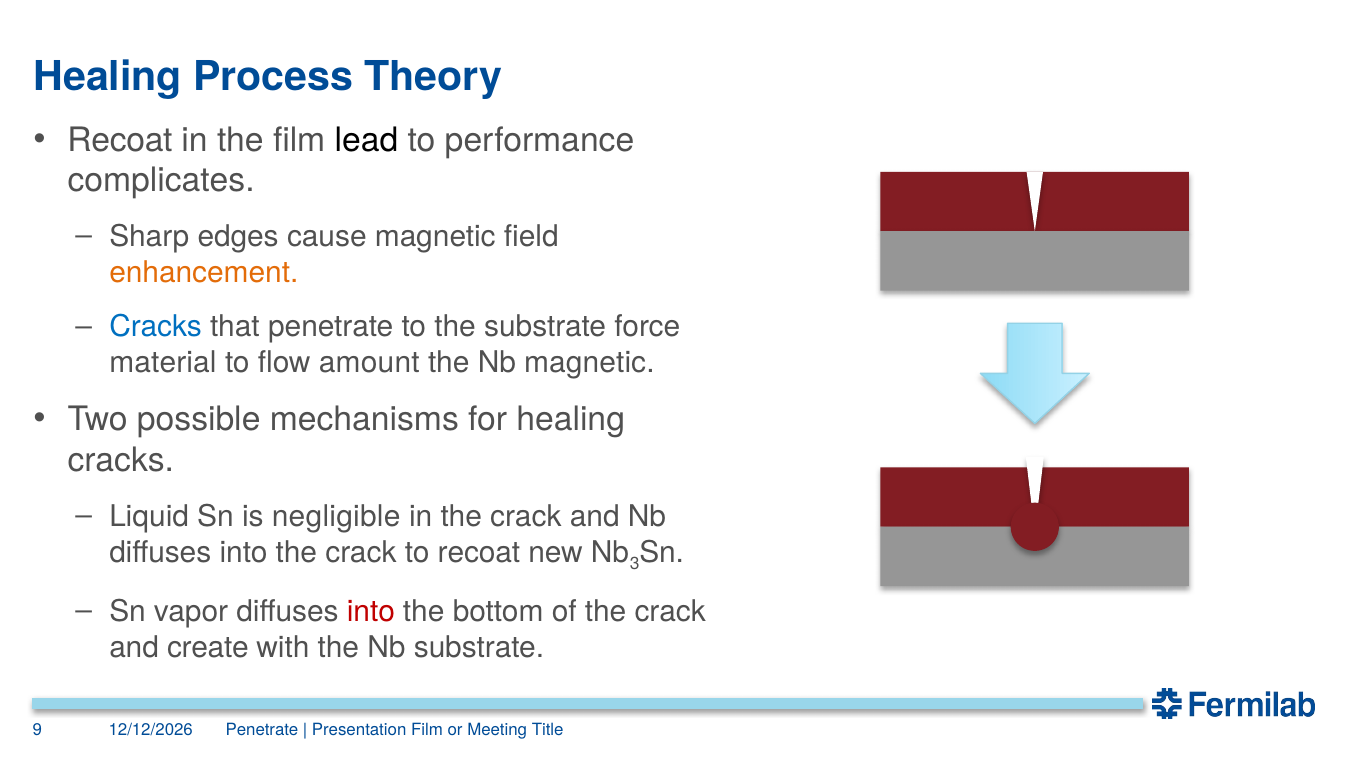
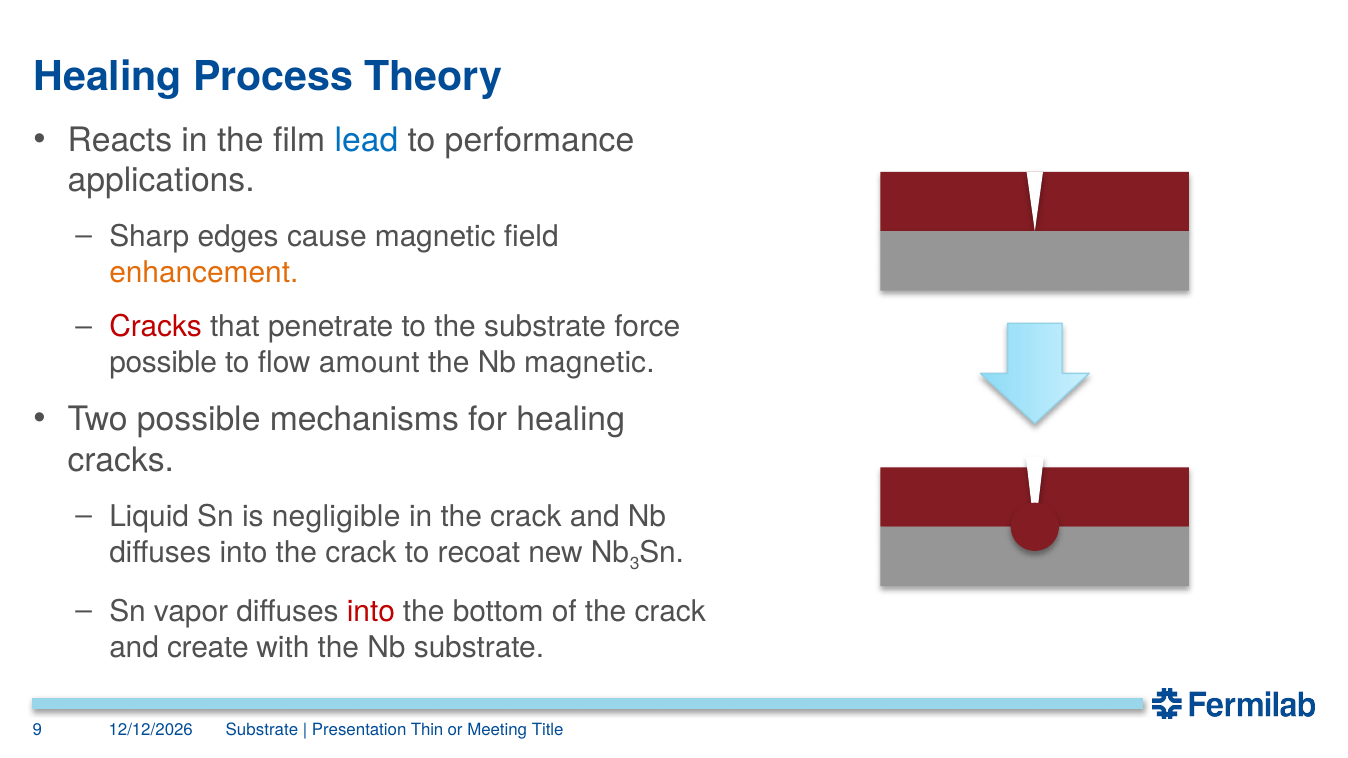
Recoat: Recoat -> Reacts (120, 140)
lead colour: black -> blue (367, 140)
complicates: complicates -> applications (161, 180)
Cracks colour: blue -> red (156, 327)
material: material -> possible (163, 363)
Penetrate: Penetrate -> Substrate (262, 730)
Presentation Film: Film -> Thin (427, 730)
